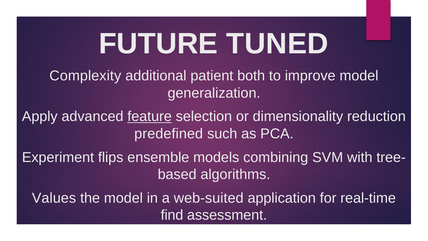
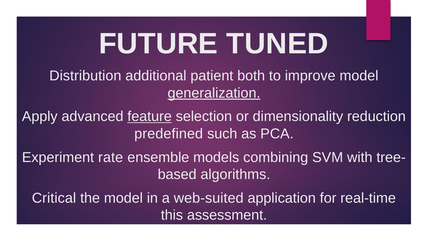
Complexity: Complexity -> Distribution (85, 76)
generalization underline: none -> present (214, 93)
flips: flips -> rate (111, 157)
Values: Values -> Critical (54, 198)
find: find -> this (172, 215)
